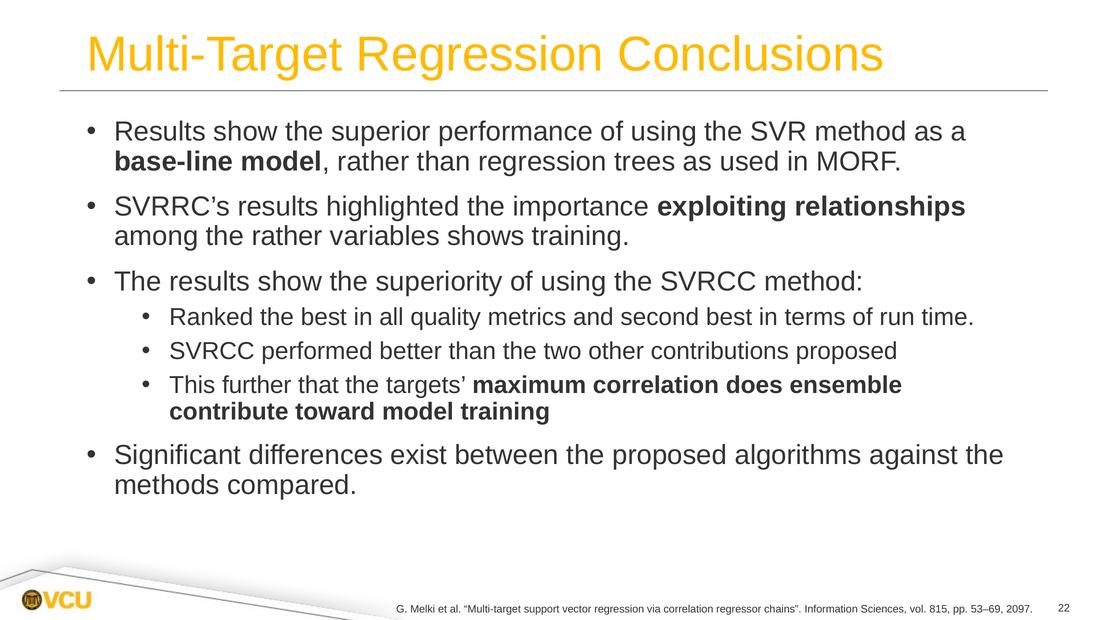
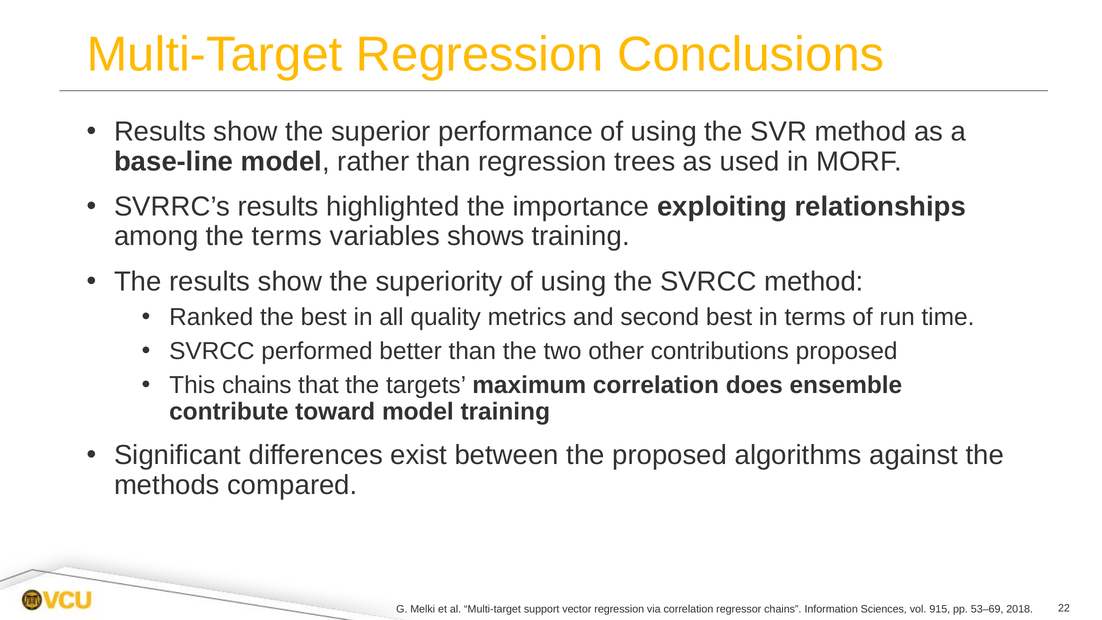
the rather: rather -> terms (287, 236)
This further: further -> chains (257, 385)
815: 815 -> 915 (940, 609)
2097: 2097 -> 2018 (1020, 609)
